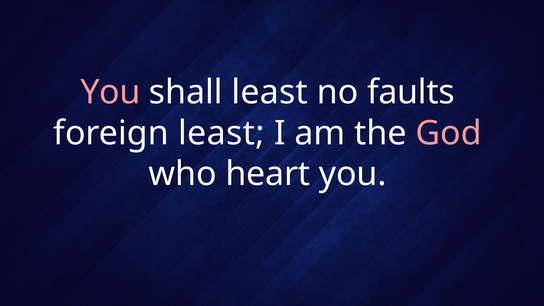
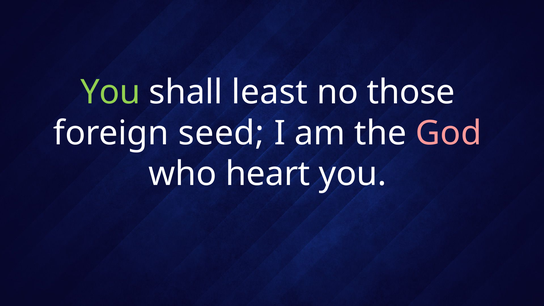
You colour: pink -> light green (110, 92)
faults: faults -> those (411, 92)
foreign least: least -> seed (221, 133)
